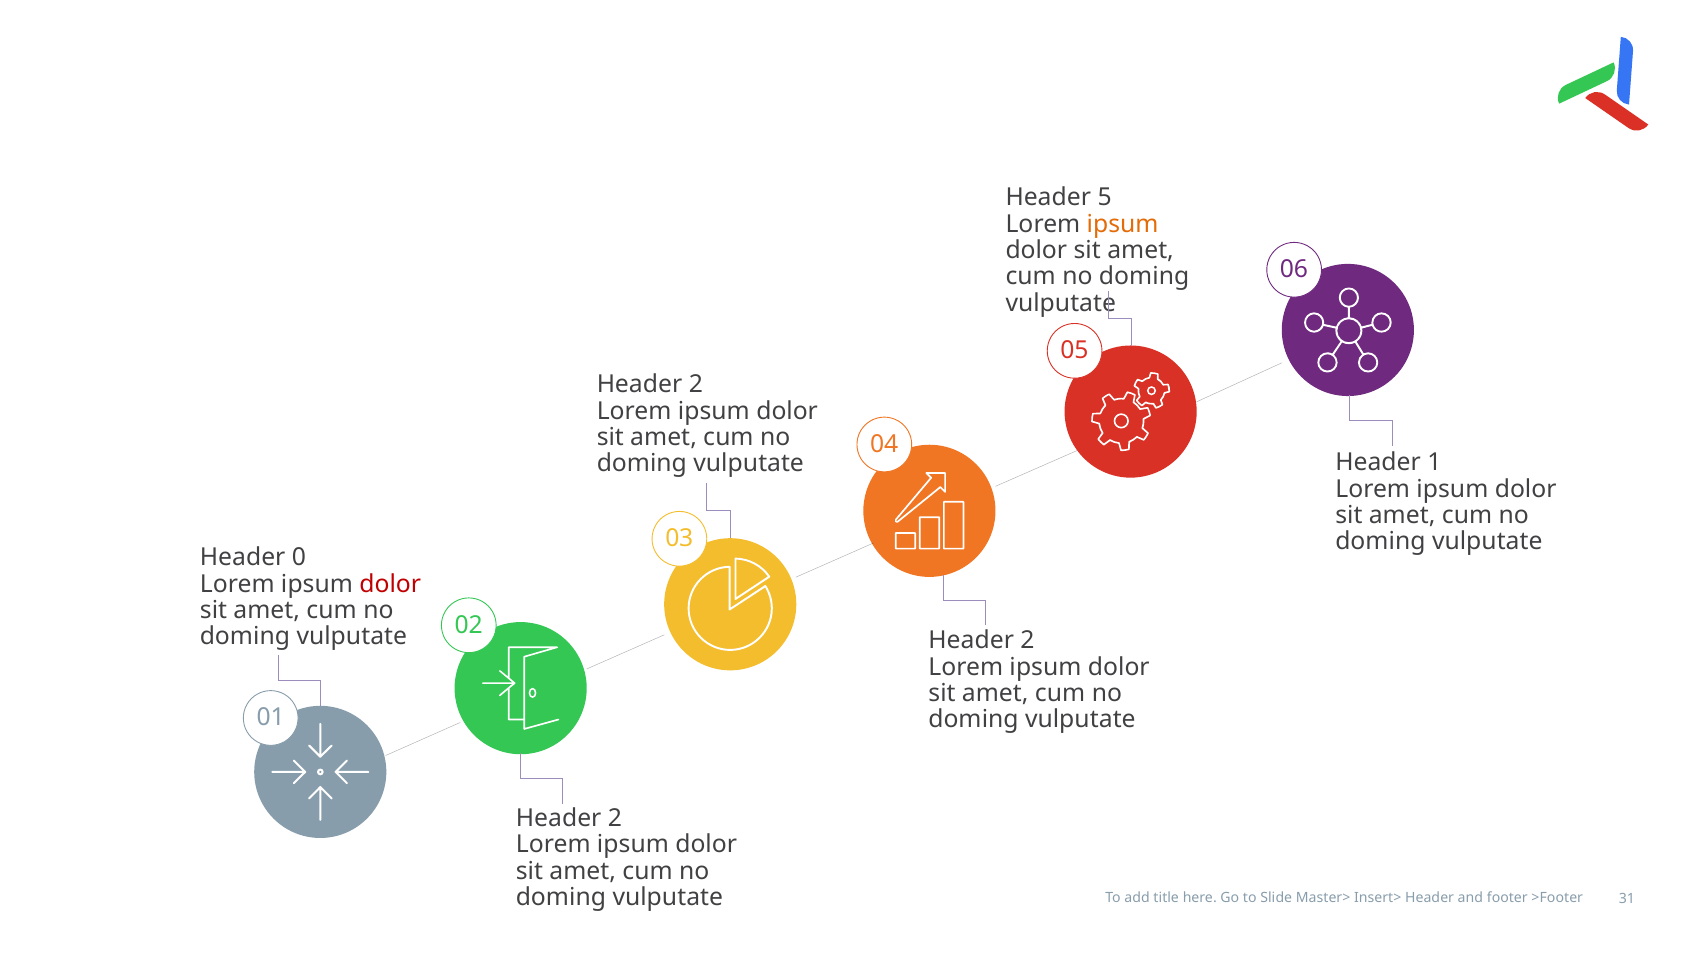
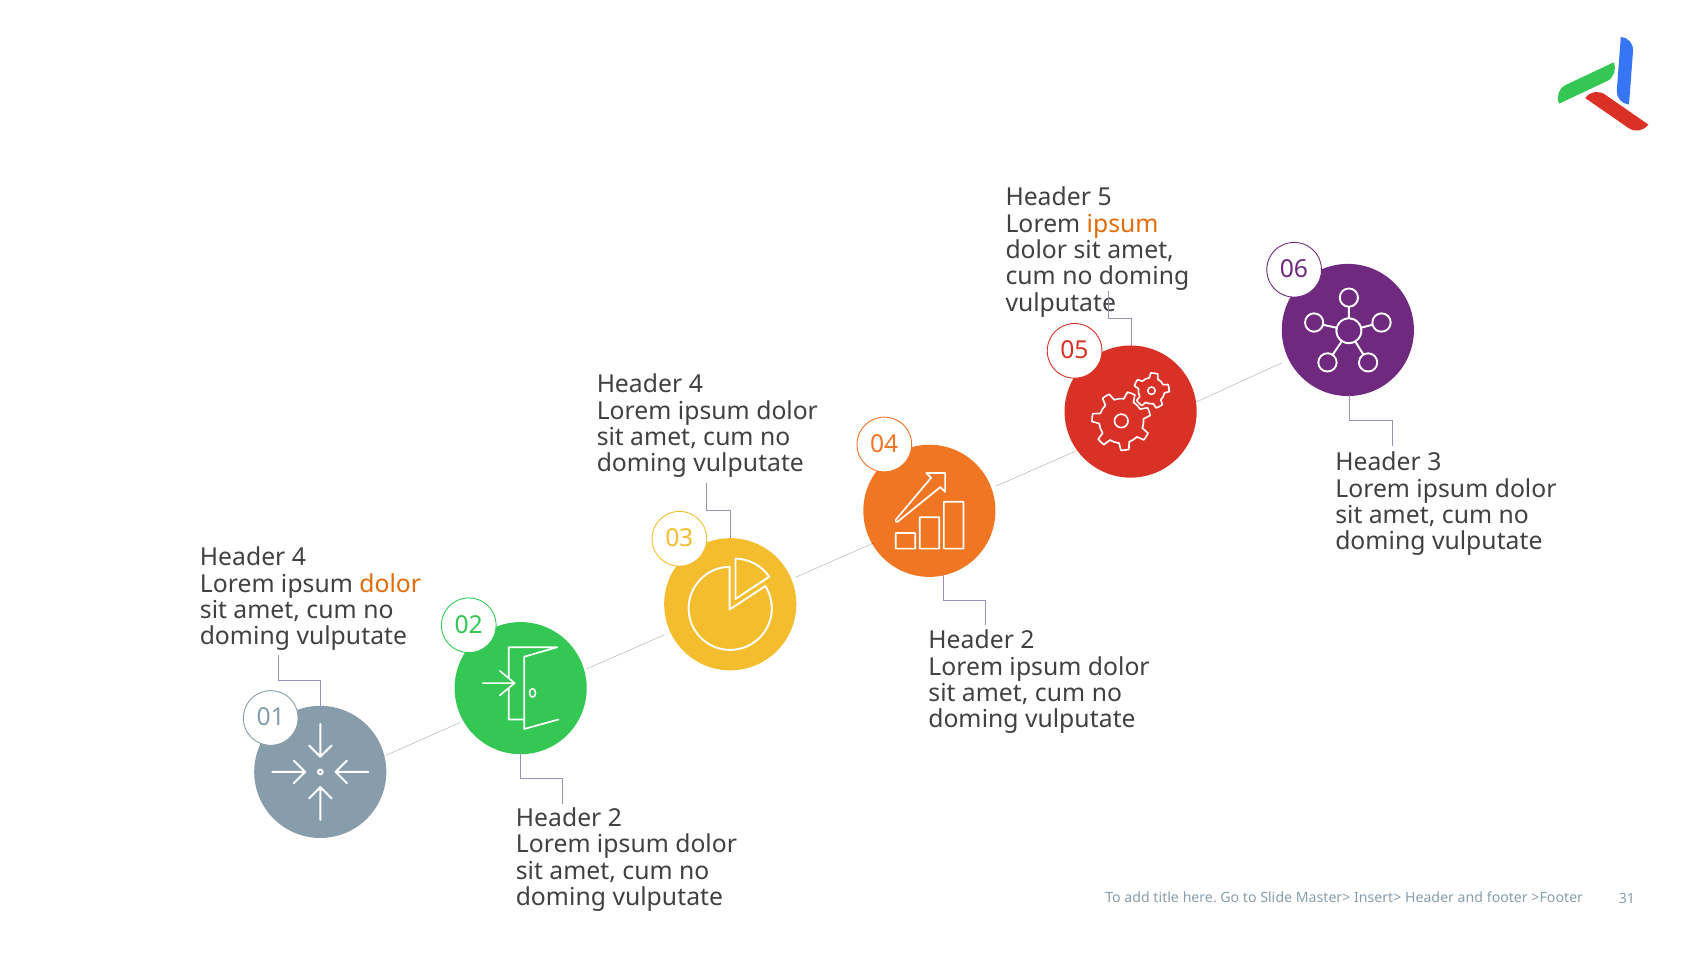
2: 2 -> 4 (696, 384)
1: 1 -> 3 (1434, 462)
0: 0 -> 4 (299, 557)
dolor colour: red -> orange (390, 584)
